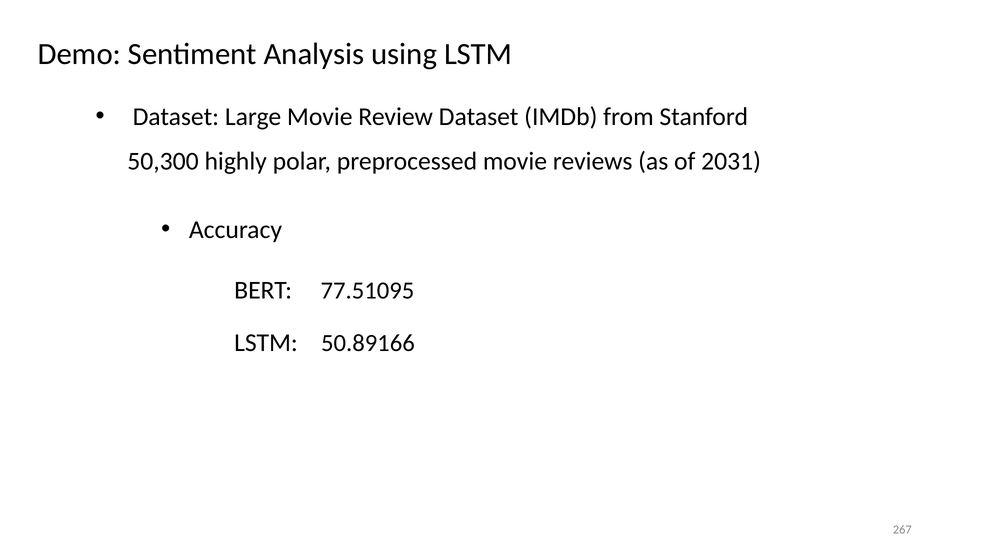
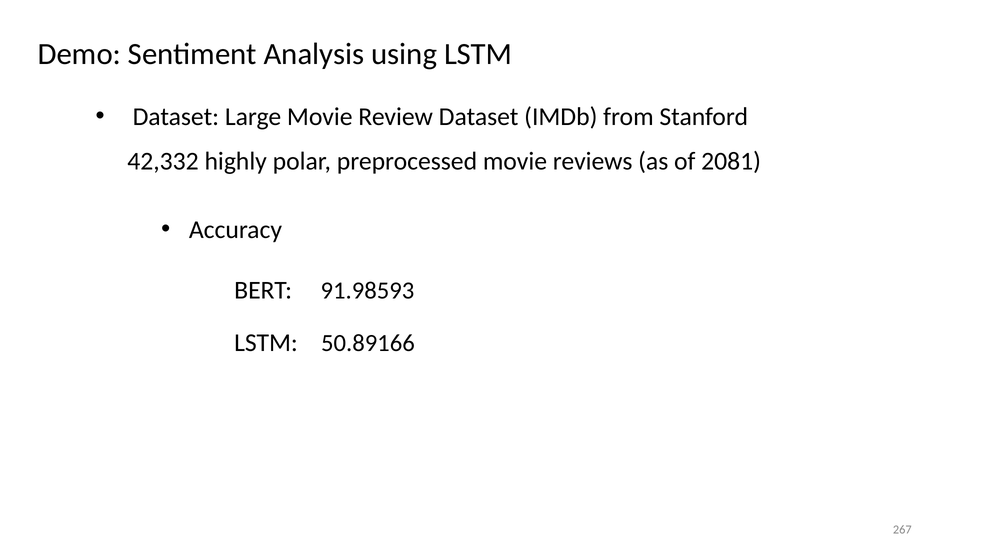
50,300: 50,300 -> 42,332 (163, 161)
2031: 2031 -> 2081 (731, 161)
77.51095: 77.51095 -> 91.98593 (367, 291)
